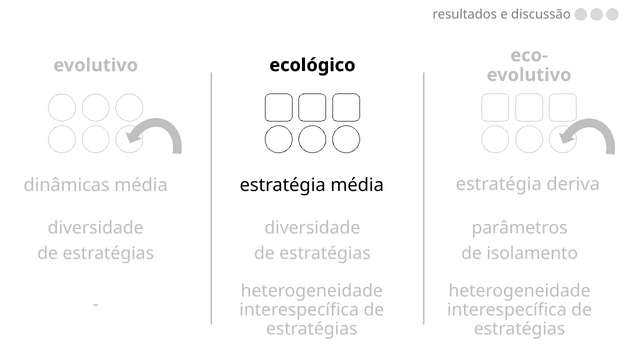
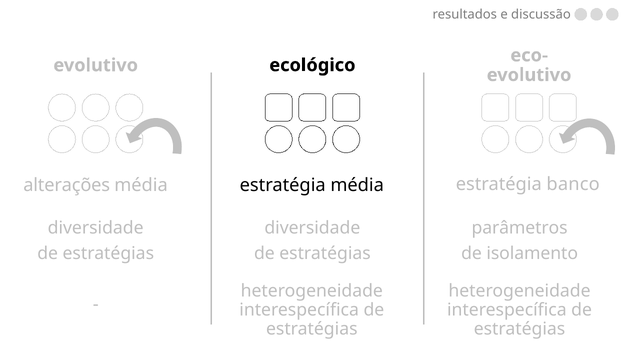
dinâmicas: dinâmicas -> alterações (67, 185)
deriva: deriva -> banco (573, 184)
